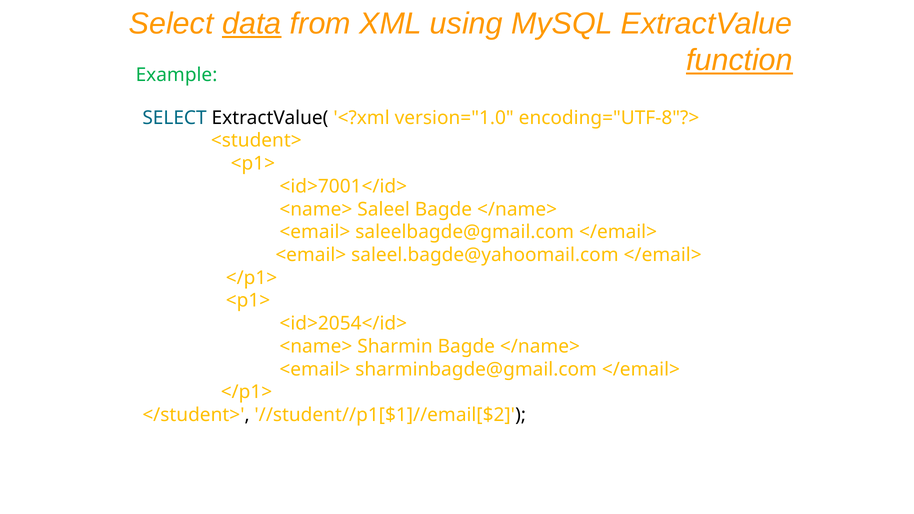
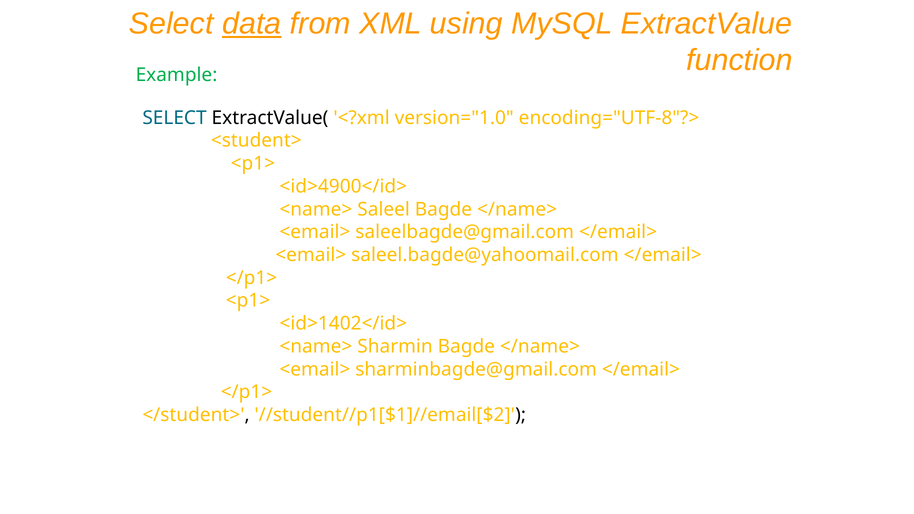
function underline: present -> none (740, 60)
<id>7001</id>: <id>7001</id> -> <id>4900</id> (343, 186)
<id>2054</id>: <id>2054</id> -> <id>1402</id> (343, 324)
